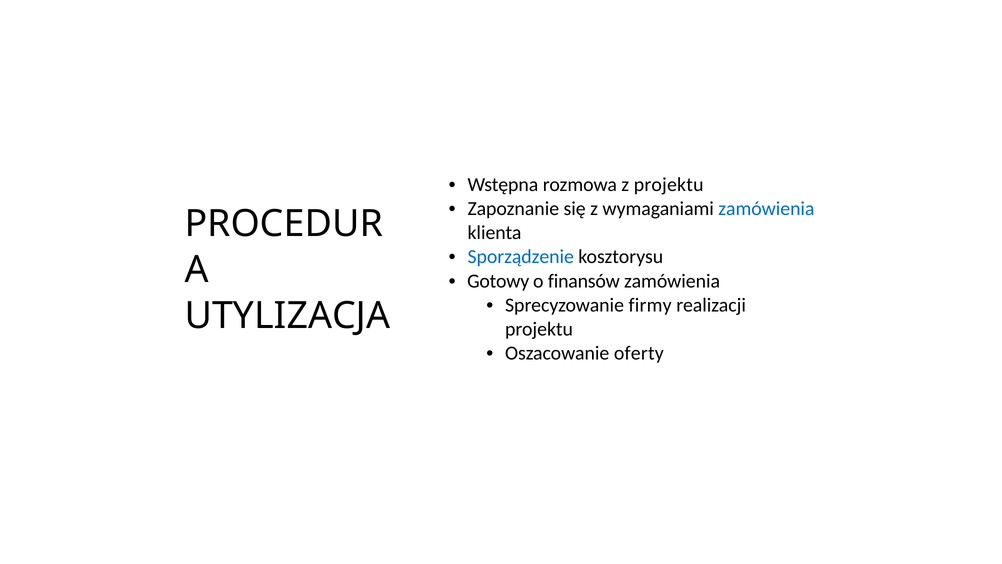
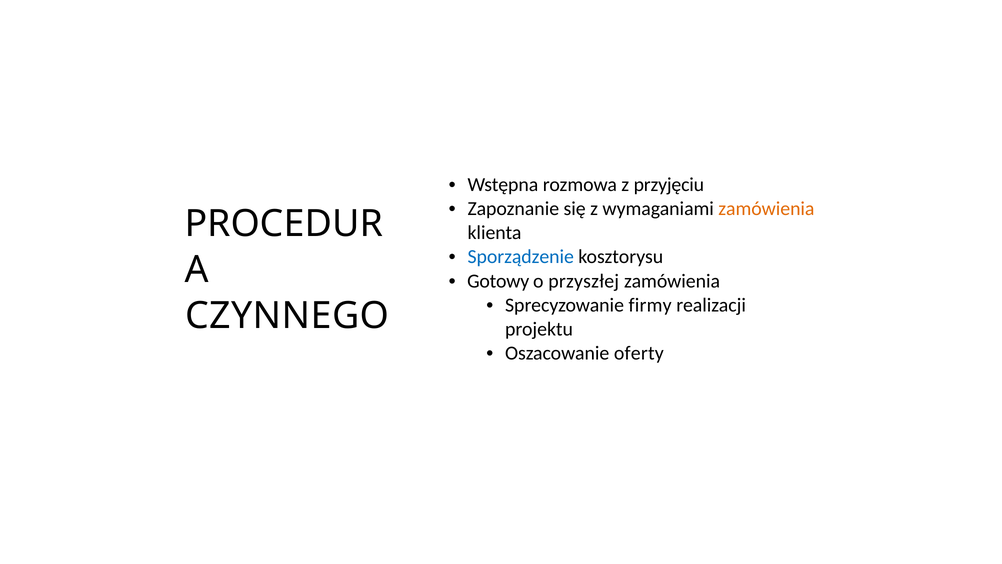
z projektu: projektu -> przyjęciu (669, 185)
zamówienia colour: blue -> orange (766, 209)
finansów: finansów -> przyszłej (584, 281)
UTYLIZACJA: UTYLIZACJA -> CZYNNEGO (287, 316)
